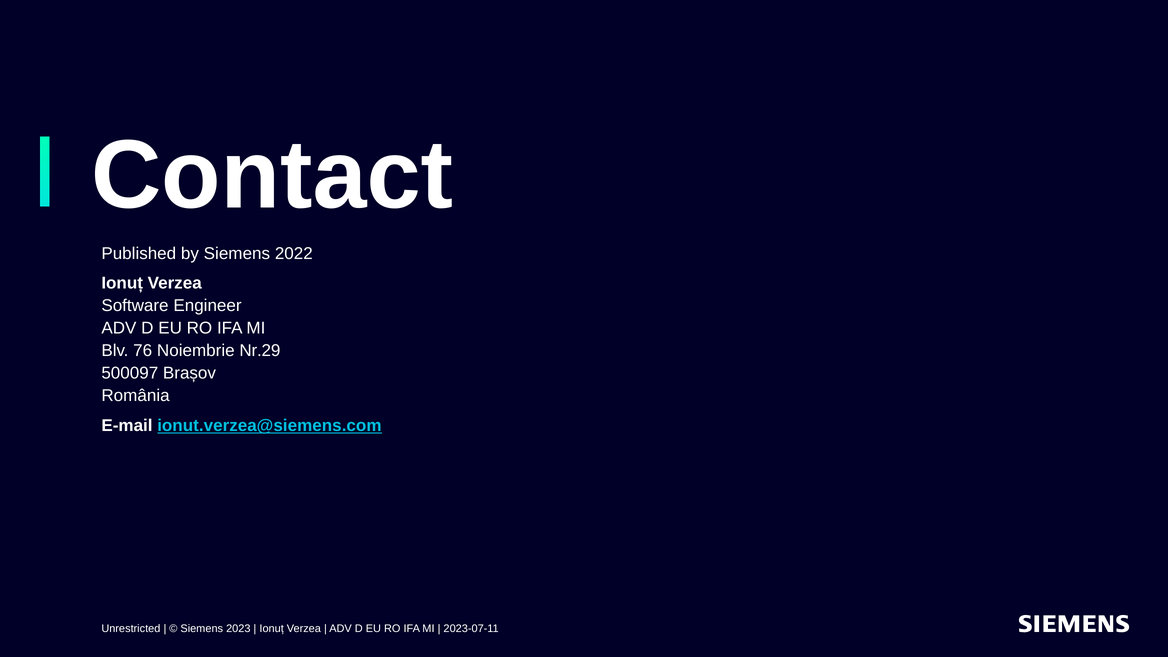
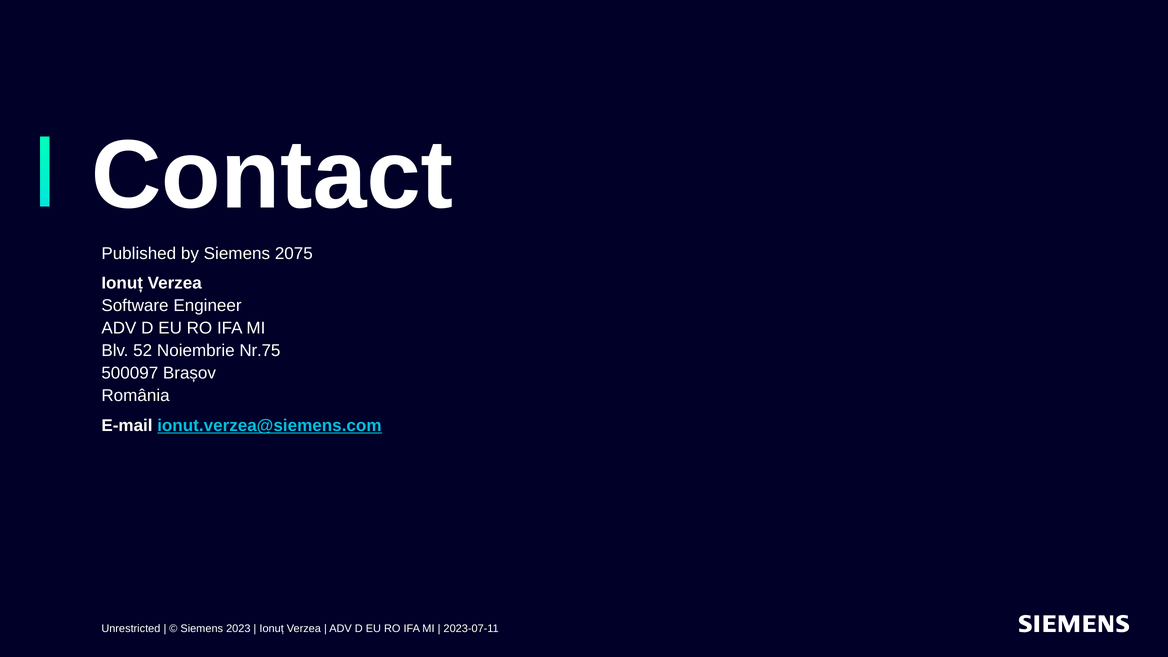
2022: 2022 -> 2075 (294, 253)
76: 76 -> 52 (143, 351)
Nr.29: Nr.29 -> Nr.75 (260, 351)
